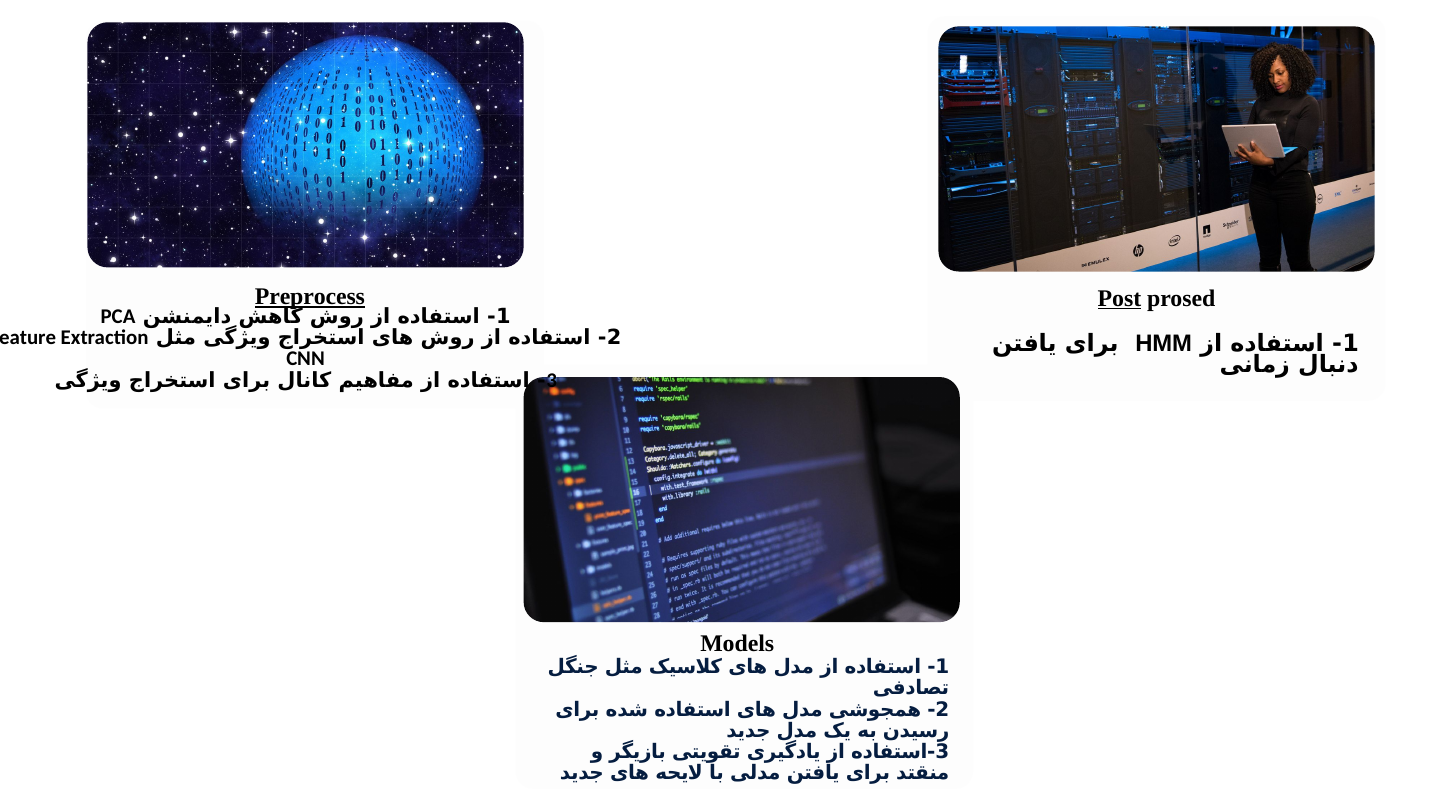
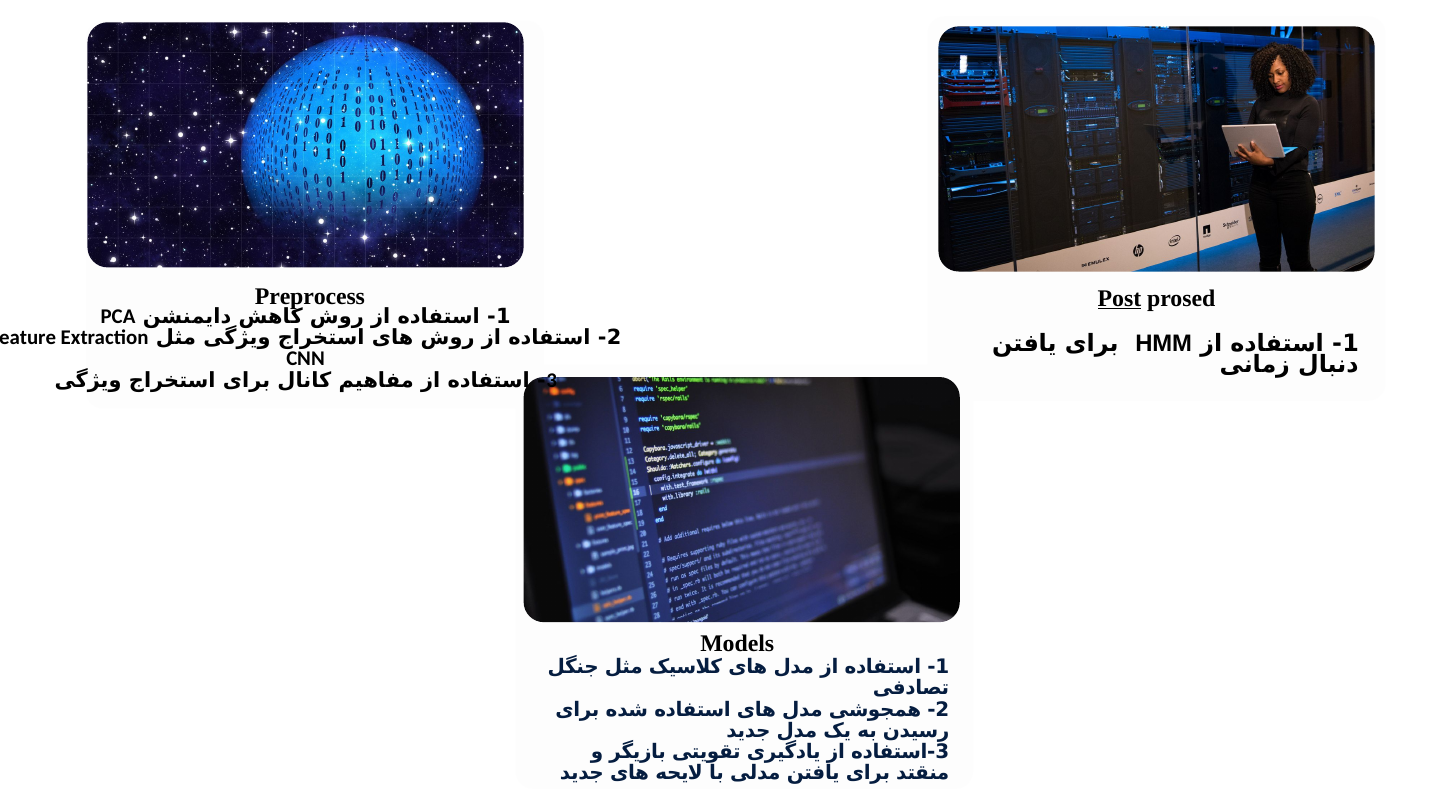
Preprocess underline: present -> none (310, 297)
